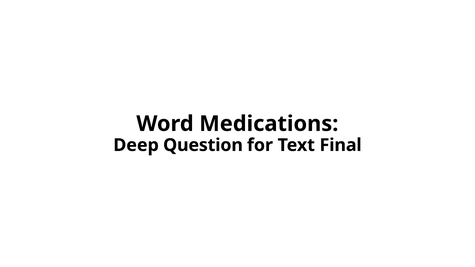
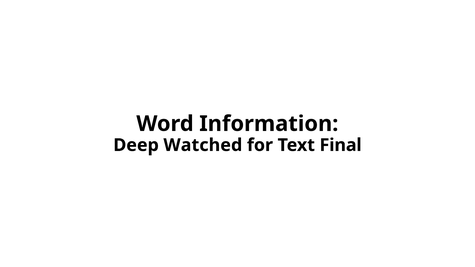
Medications: Medications -> Information (269, 124)
Question: Question -> Watched (203, 145)
